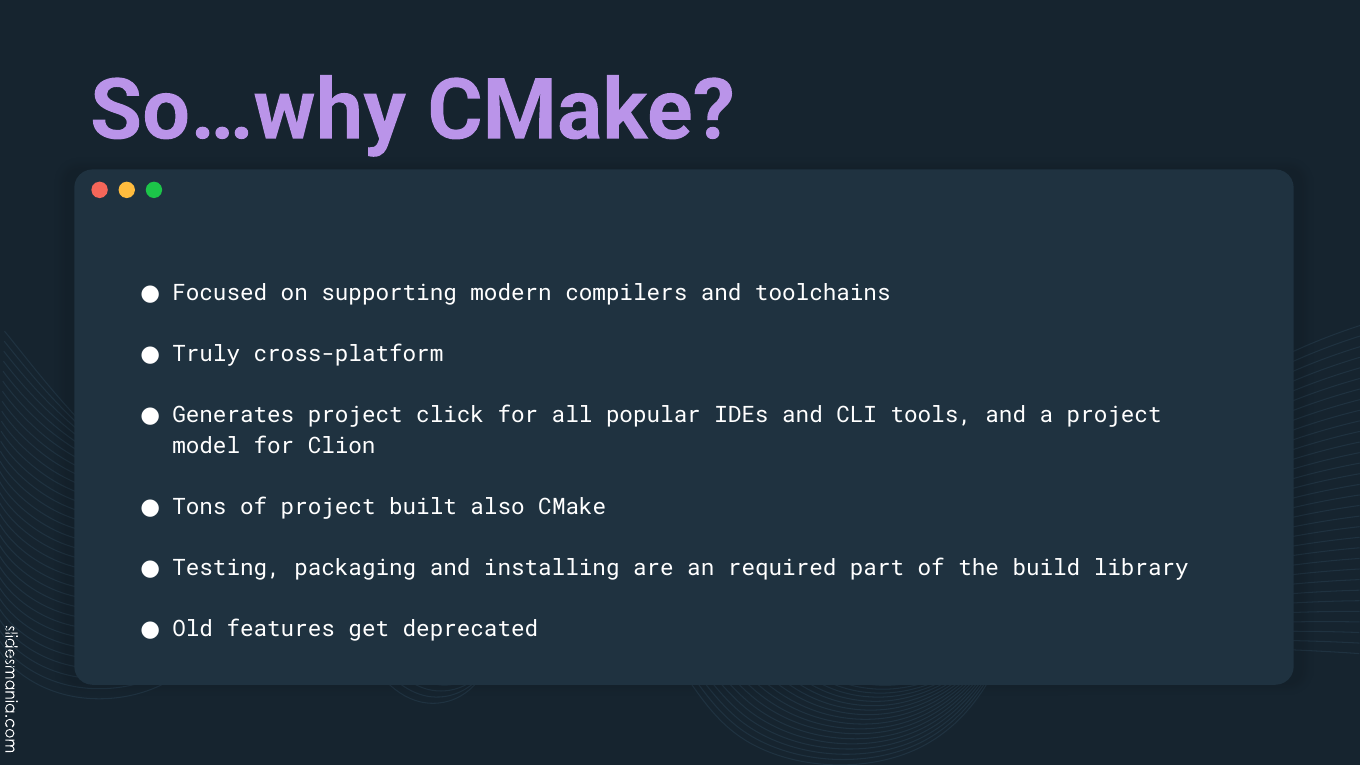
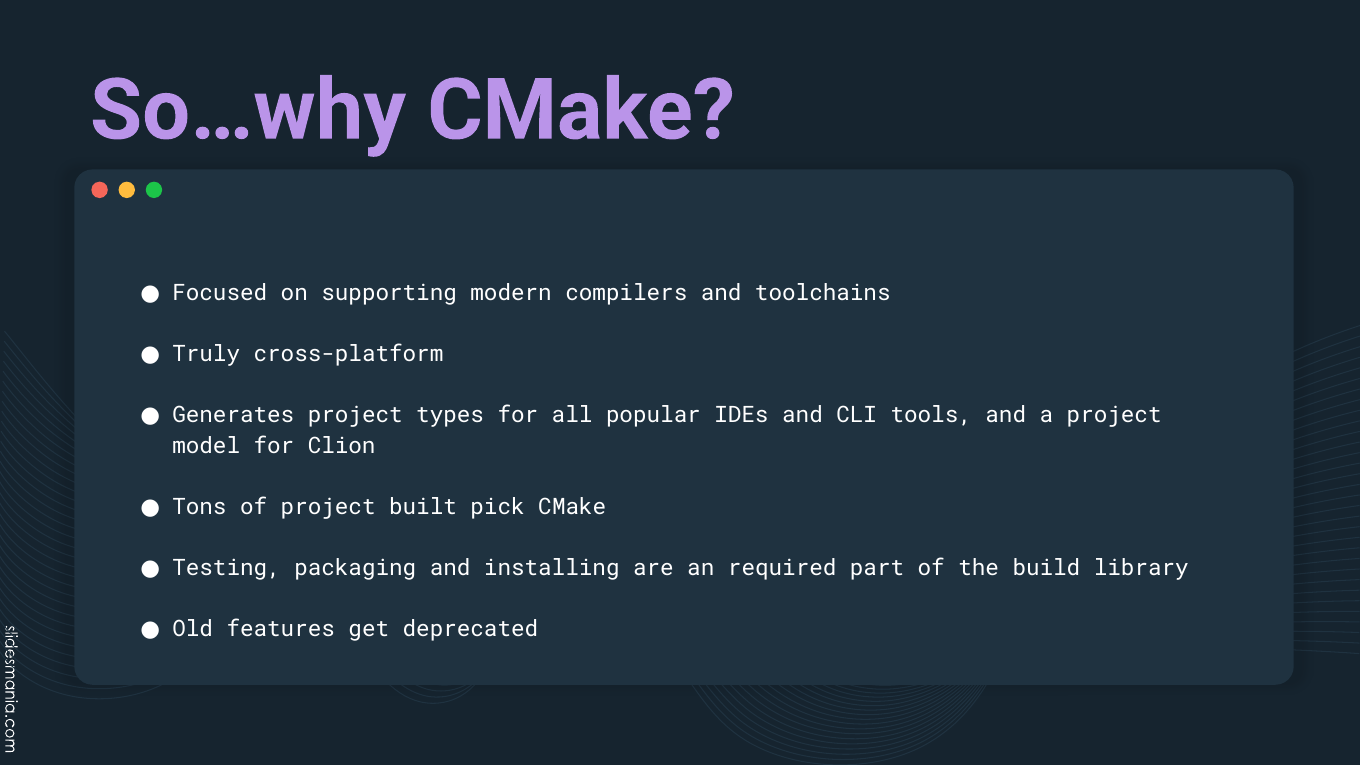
click: click -> types (450, 415)
also: also -> pick (498, 507)
